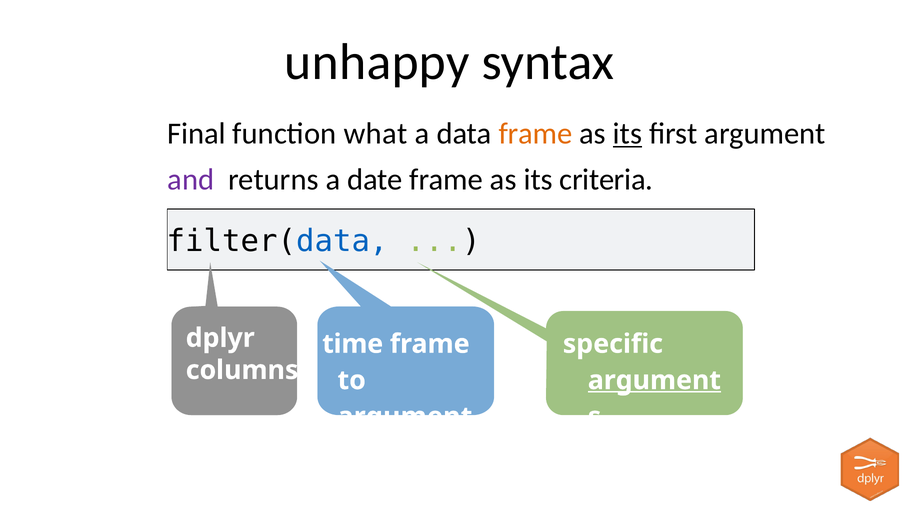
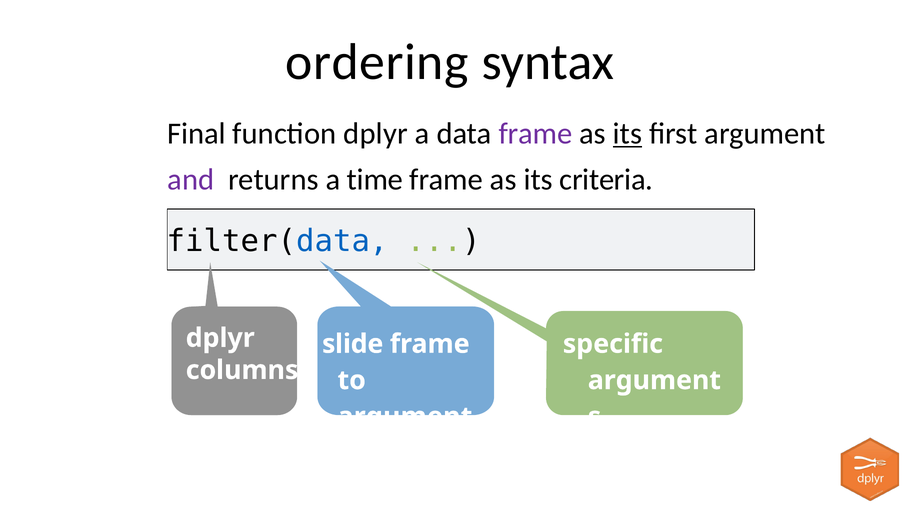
unhappy: unhappy -> ordering (377, 62)
function what: what -> dplyr (375, 134)
frame colour: orange -> purple (535, 134)
date: date -> time (375, 180)
time: time -> slide (353, 344)
argument underline: present -> none (654, 380)
